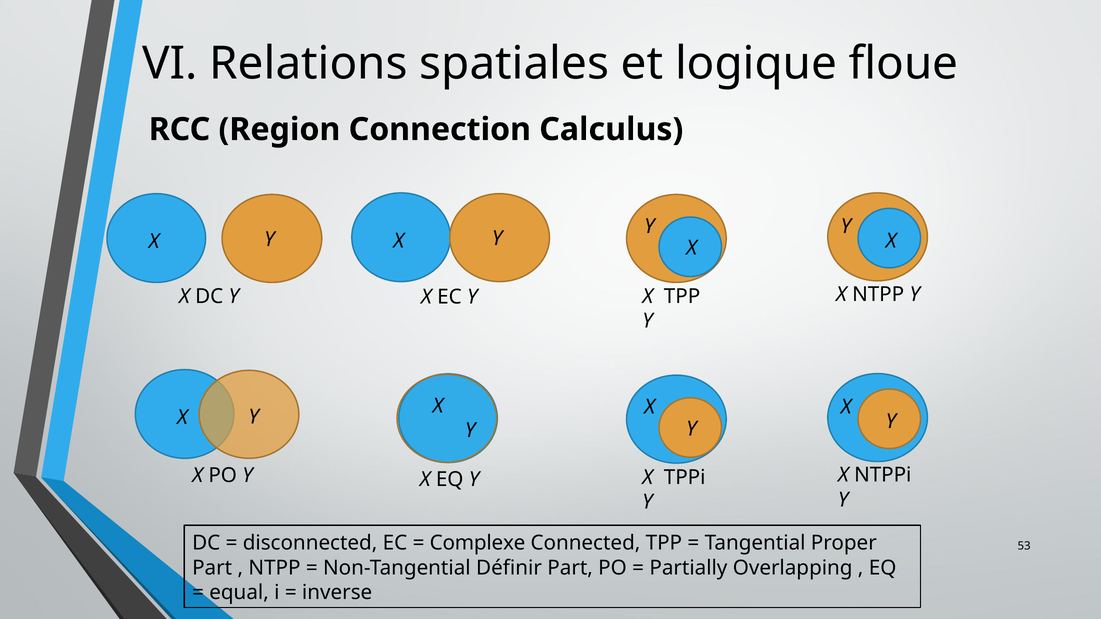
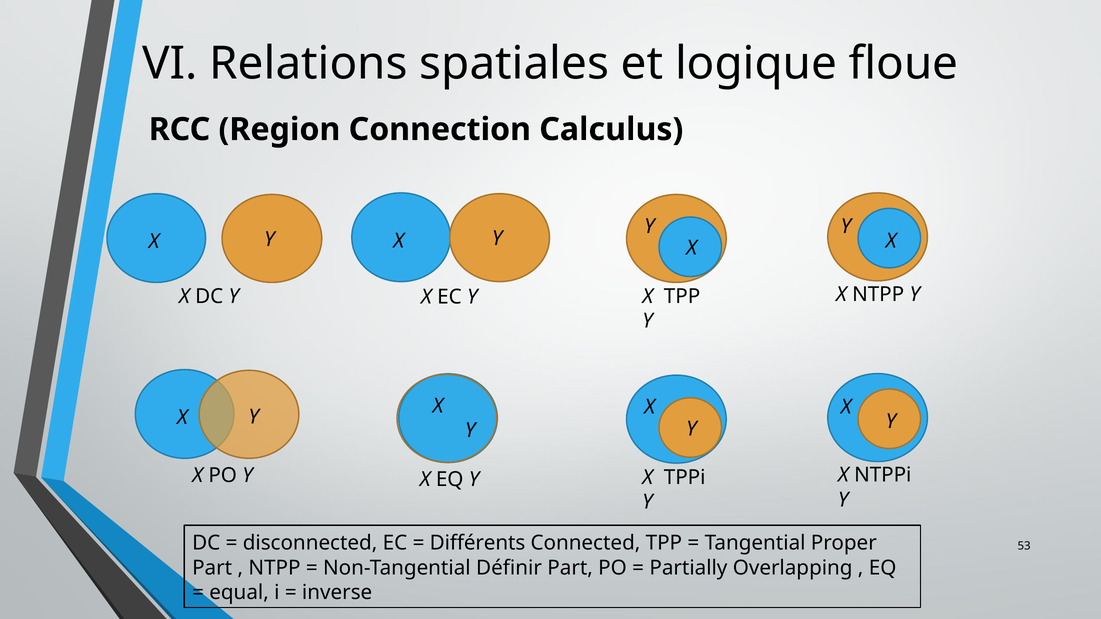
Complexe: Complexe -> Différents (477, 543)
